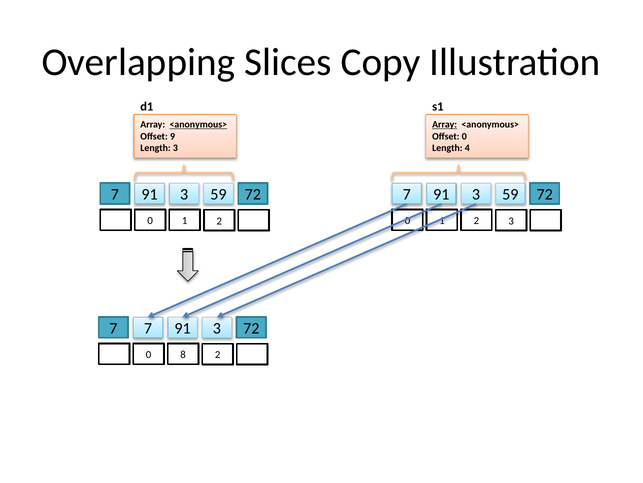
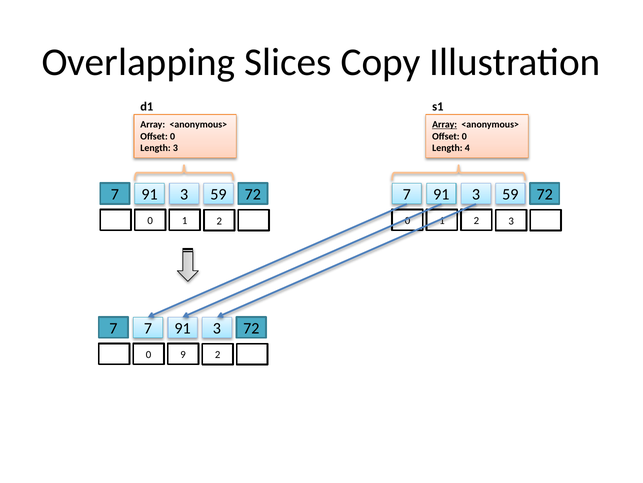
<anonymous> underline: present -> none (198, 124)
9: 9 -> 0 (172, 136)
8: 8 -> 9 (183, 354)
